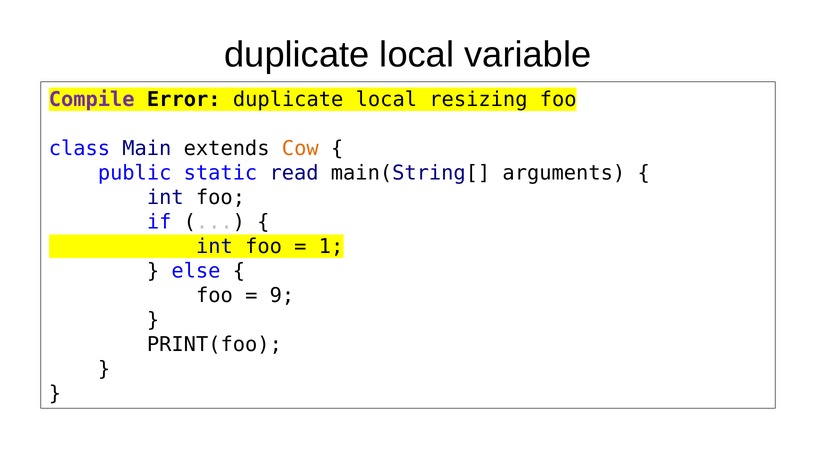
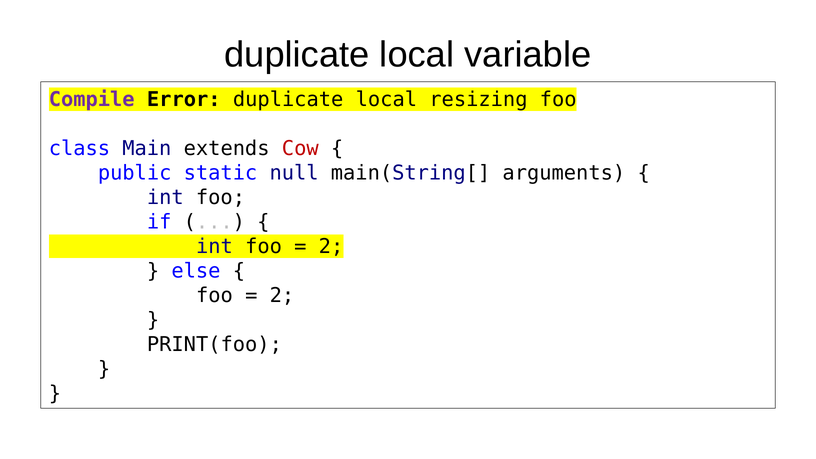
Cow colour: orange -> red (300, 149)
read: read -> null (294, 173)
1: 1 -> 2 (331, 246)
9: 9 -> 2 (282, 295)
